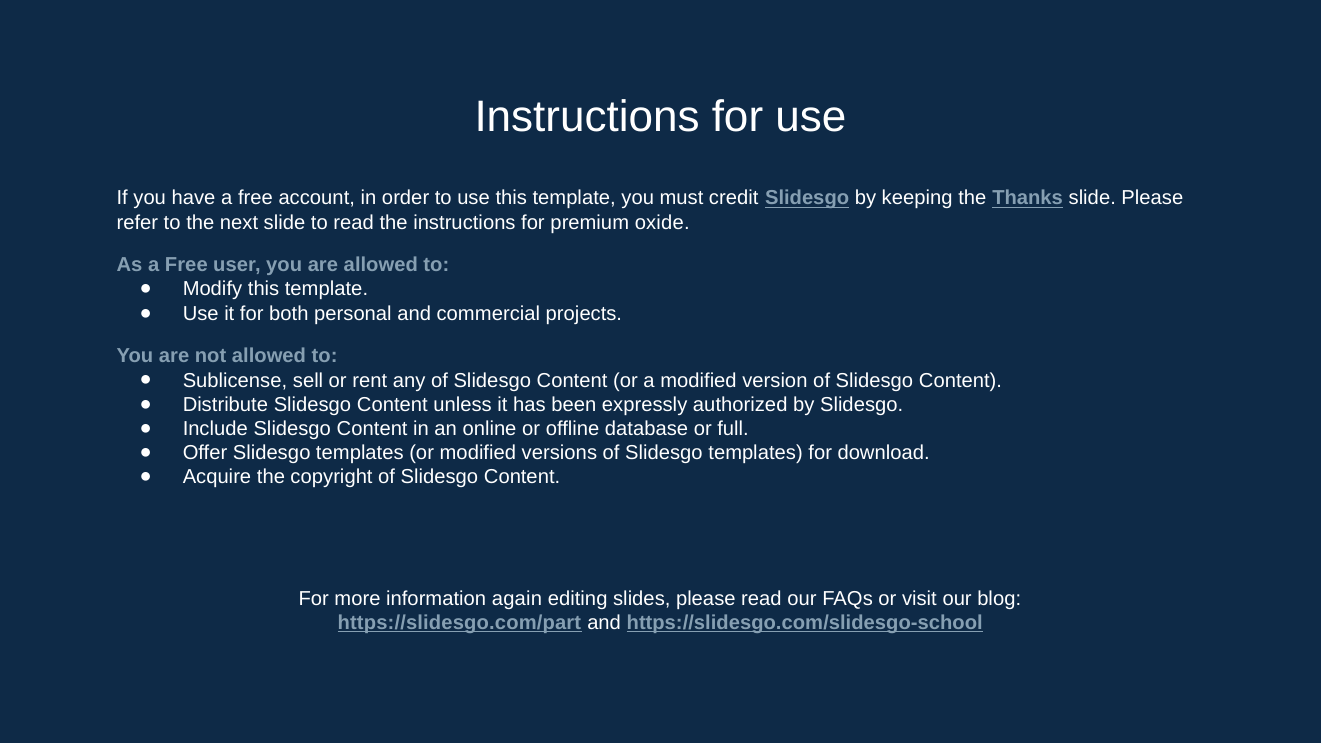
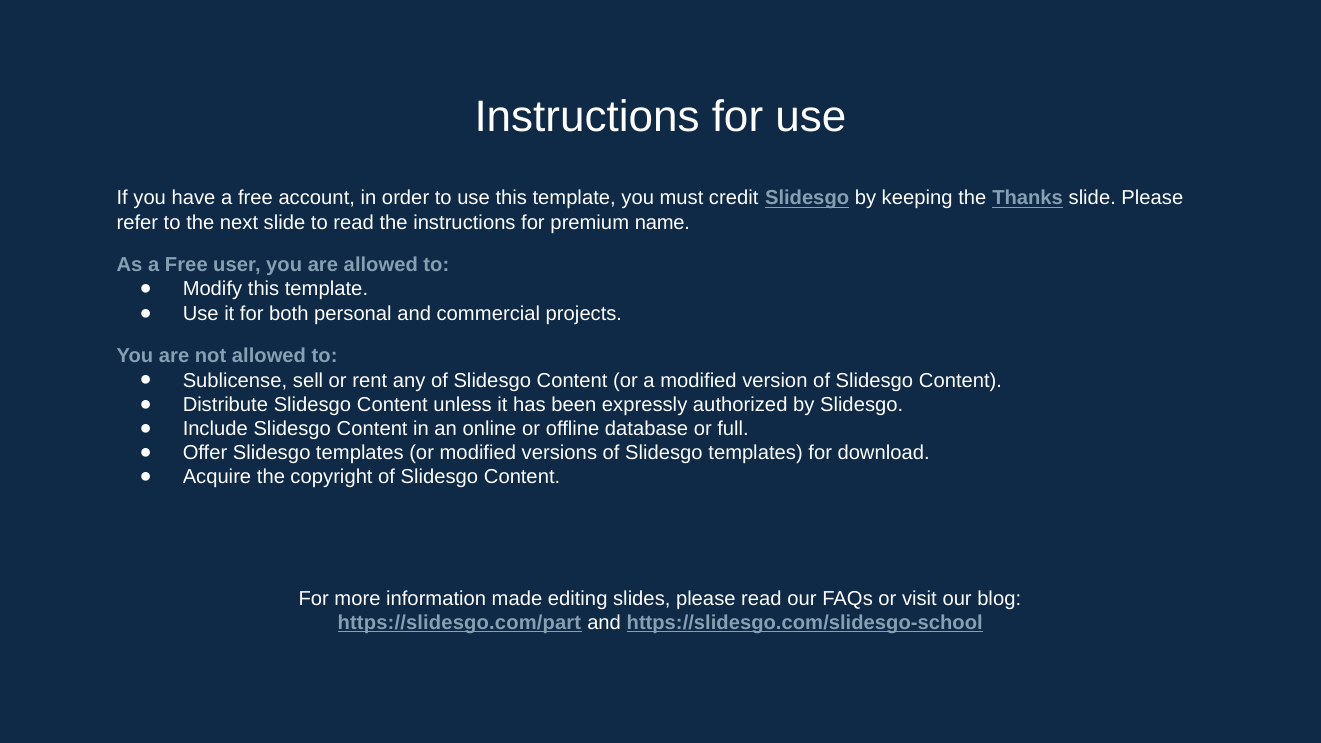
oxide: oxide -> name (662, 223)
again: again -> made (517, 599)
